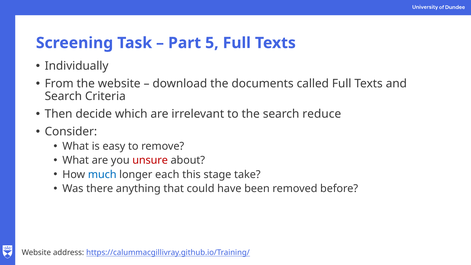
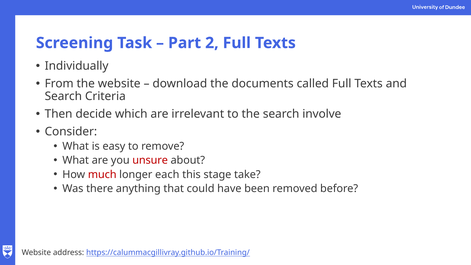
5: 5 -> 2 (212, 43)
reduce: reduce -> involve (322, 114)
much colour: blue -> red (102, 174)
